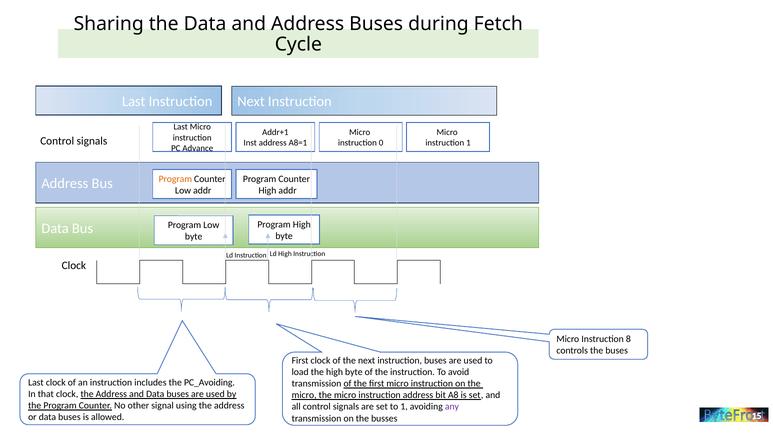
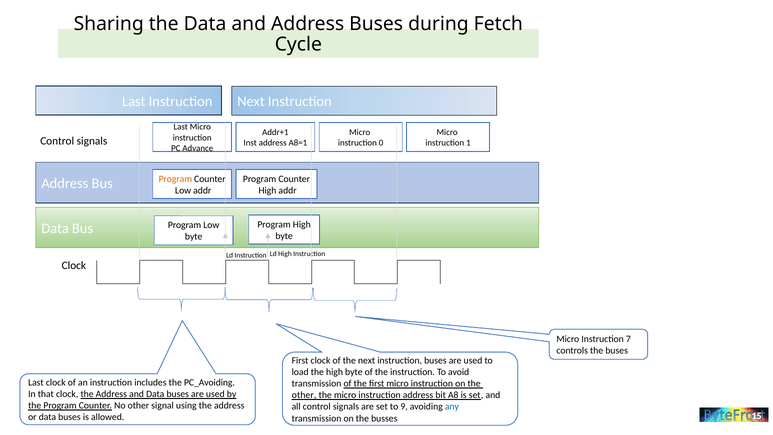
8: 8 -> 7 (628, 339)
micro: micro -> other (304, 395)
to 1: 1 -> 9 (404, 407)
any colour: purple -> blue (452, 407)
